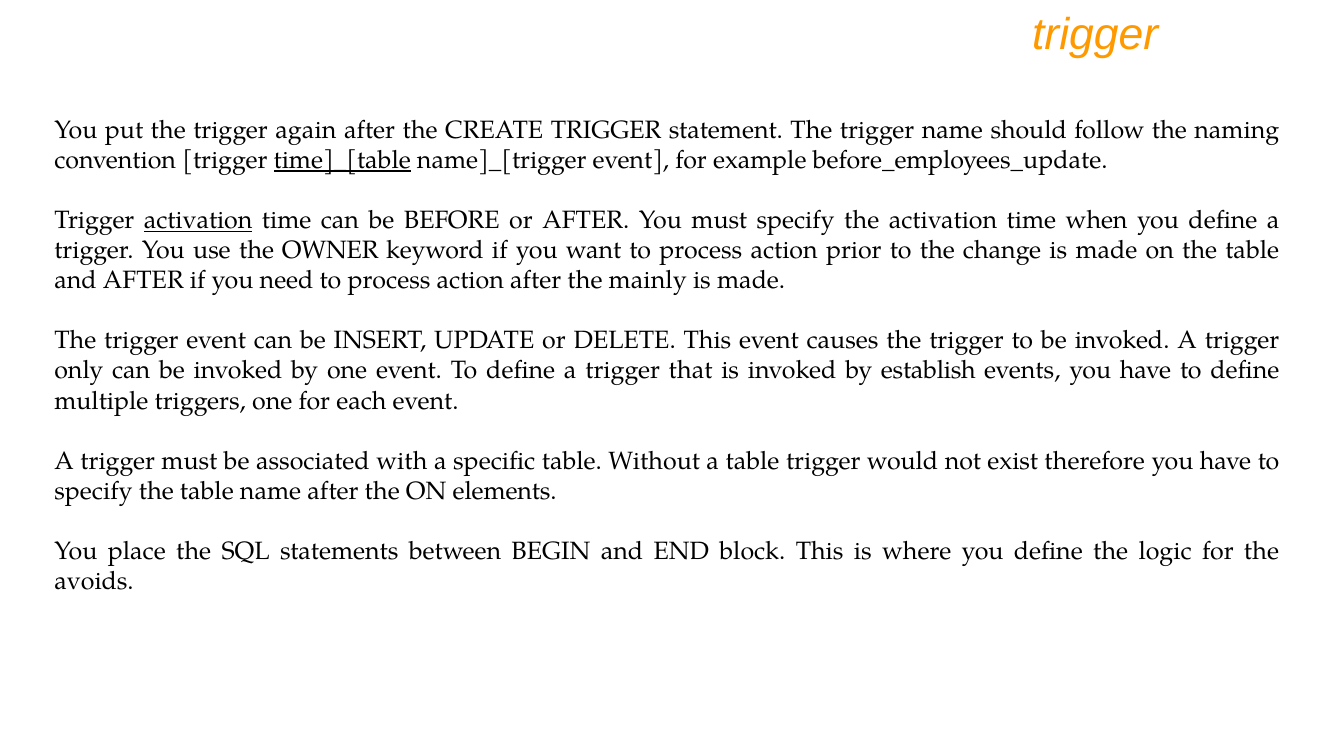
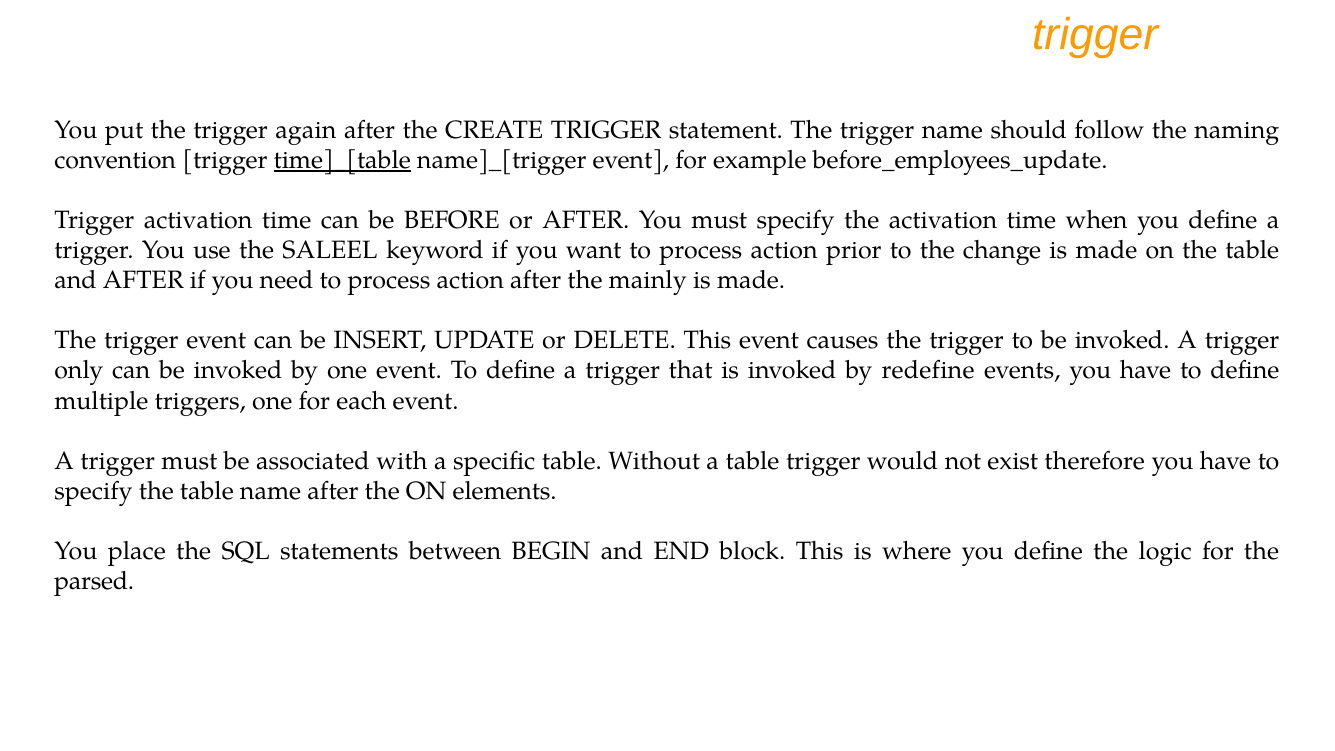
activation underline: present -> none (198, 220)
OWNER: OWNER -> SALEEL (330, 251)
establish: establish -> redefine (928, 371)
avoids: avoids -> parsed (94, 581)
